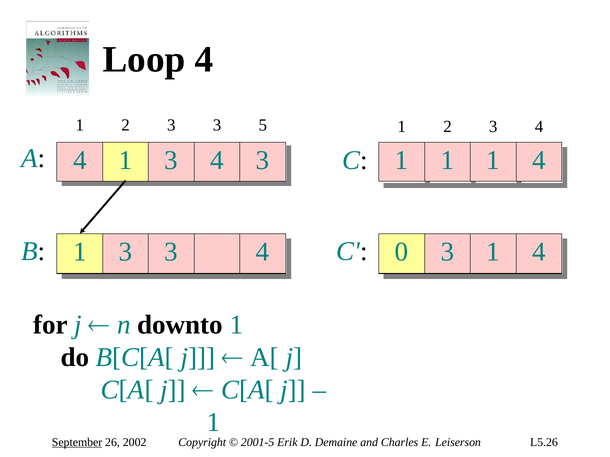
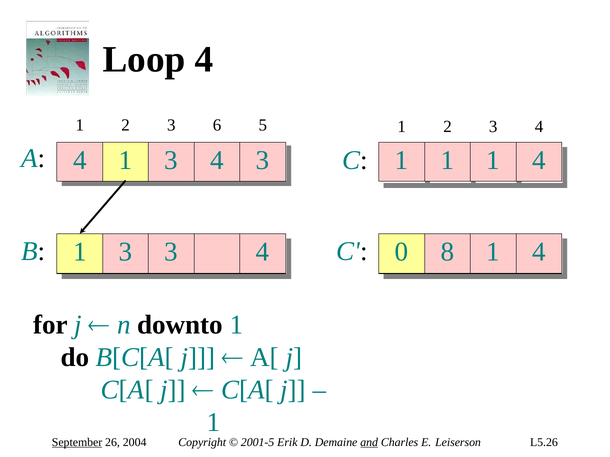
2 3 3: 3 -> 6 (217, 125)
0 3: 3 -> 8 (447, 252)
2002: 2002 -> 2004 (135, 443)
and underline: none -> present (369, 443)
